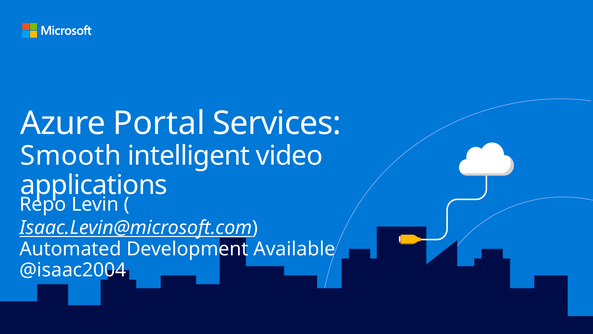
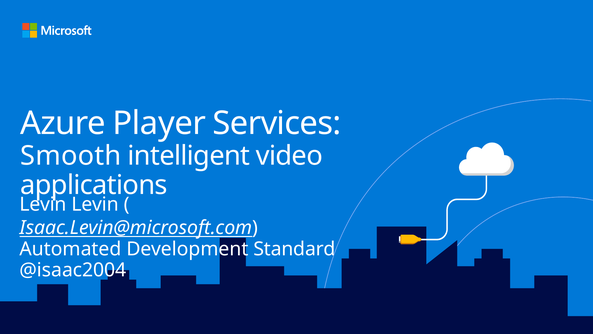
Portal: Portal -> Player (159, 123)
Repo: Repo -> Levin (43, 204)
Available: Available -> Standard (294, 249)
